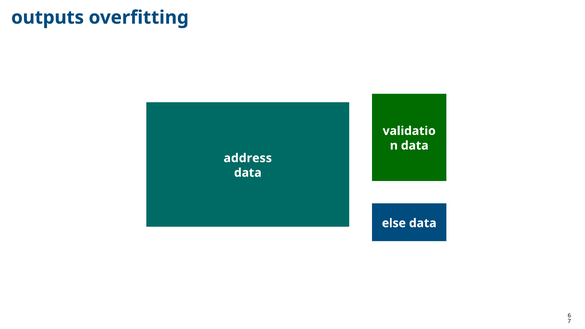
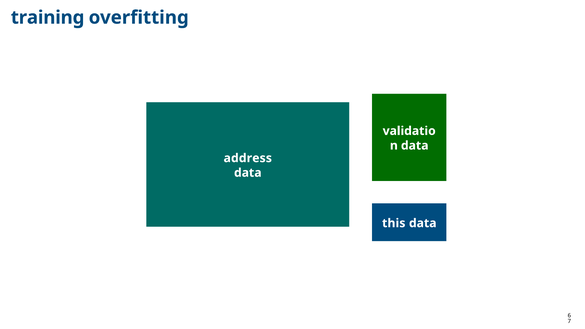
outputs: outputs -> training (48, 18)
else: else -> this (394, 223)
